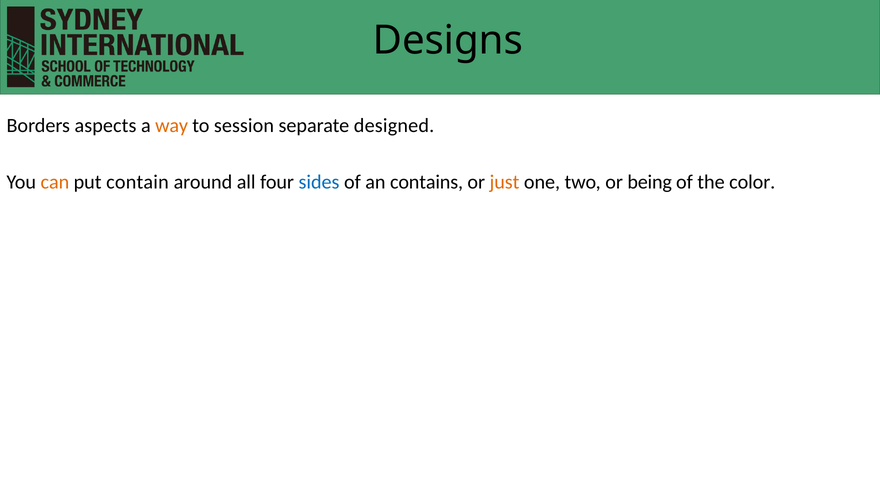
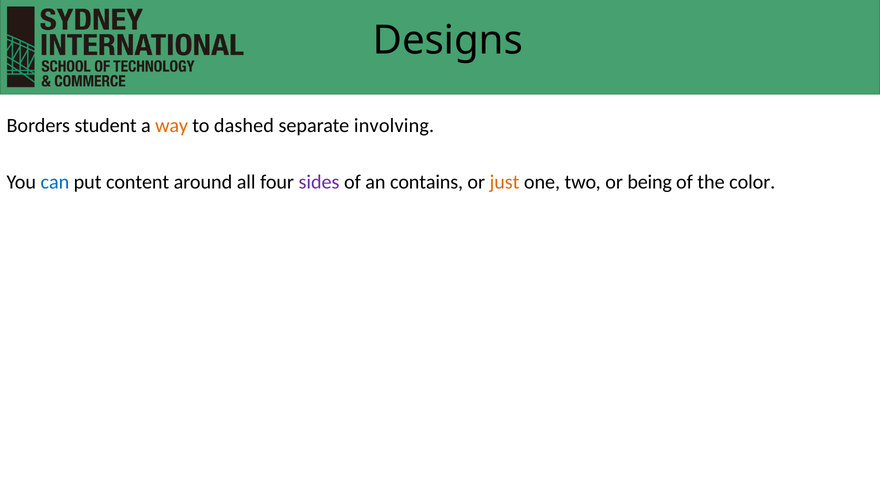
aspects: aspects -> student (106, 126)
session: session -> dashed (244, 126)
designed: designed -> involving (394, 126)
can colour: orange -> blue (55, 182)
contain: contain -> content (138, 182)
sides colour: blue -> purple (319, 182)
